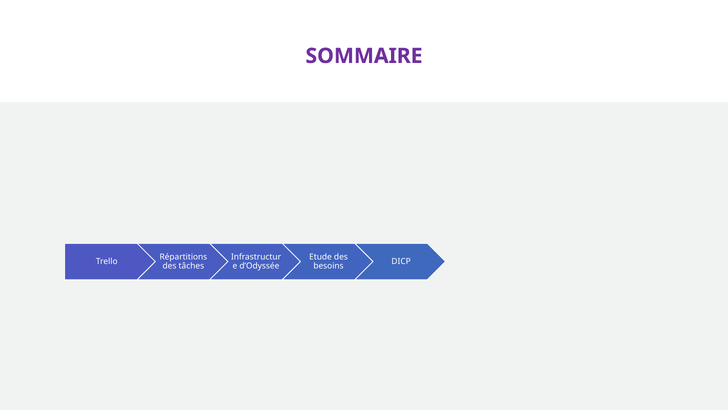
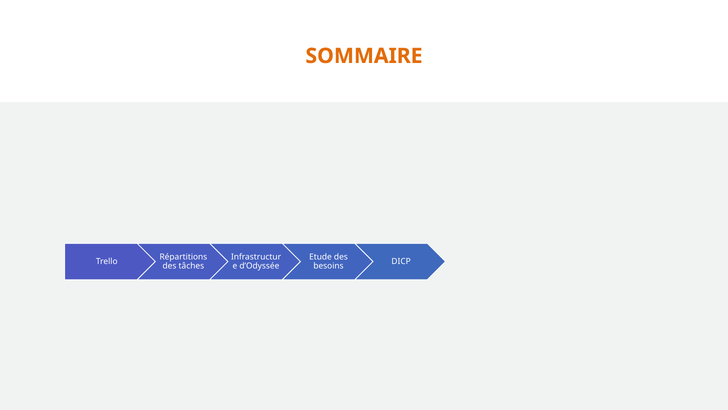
SOMMAIRE colour: purple -> orange (364, 56)
